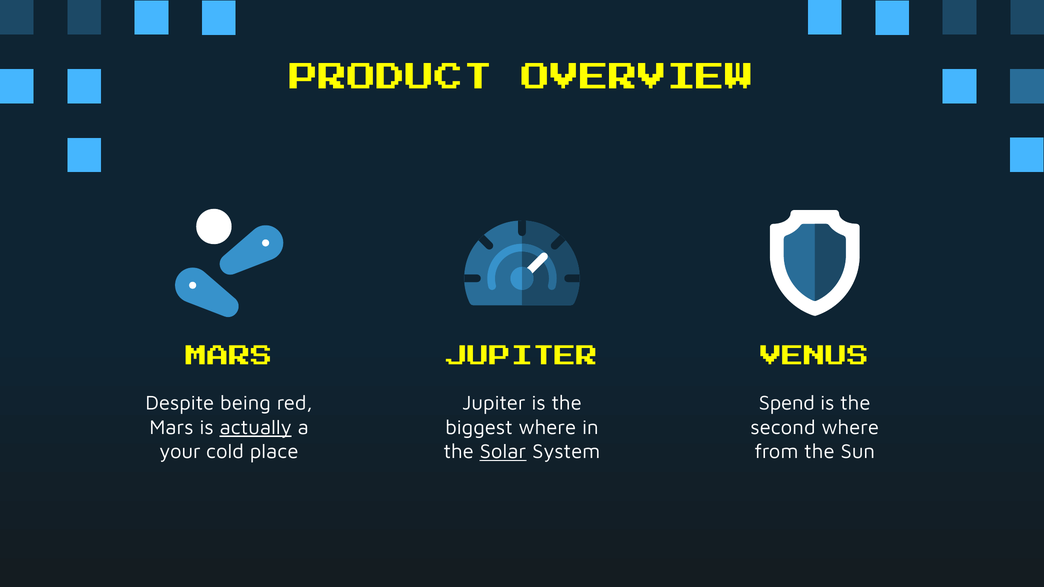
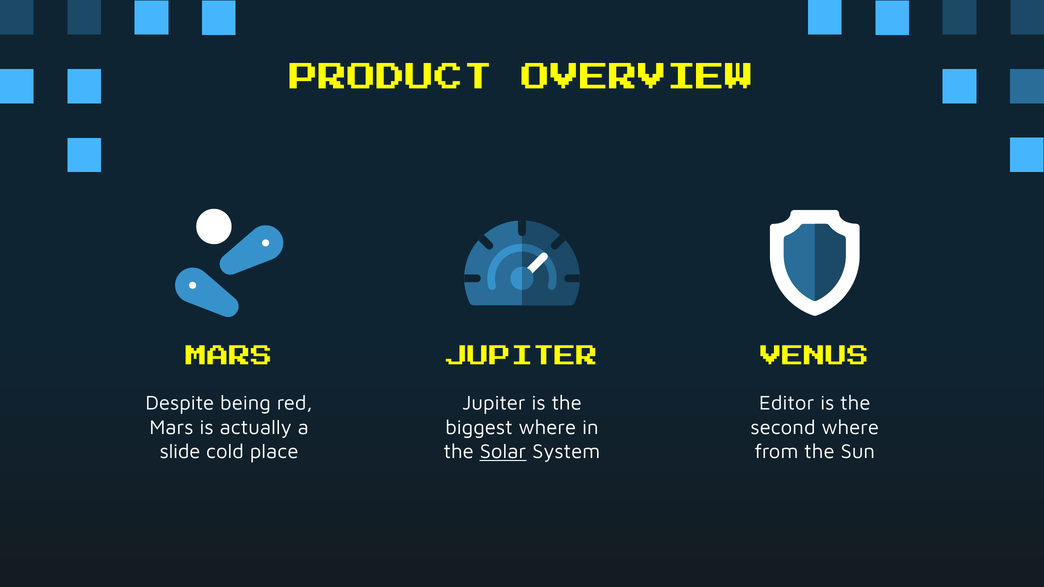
Spend: Spend -> Editor (787, 403)
actually underline: present -> none (256, 428)
your: your -> slide (180, 452)
